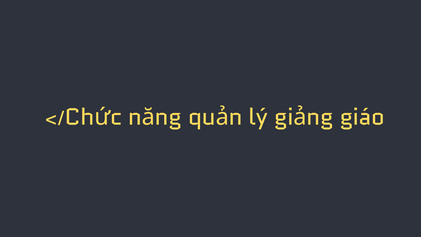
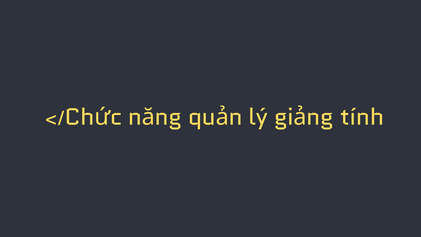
giáo: giáo -> tính (362, 117)
